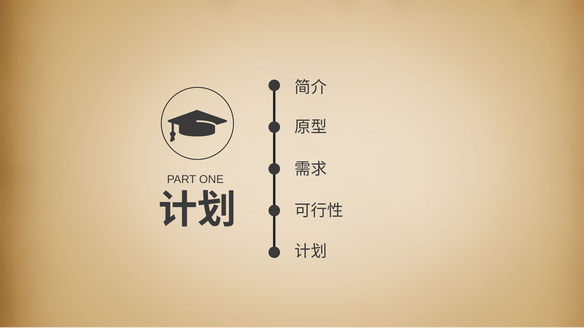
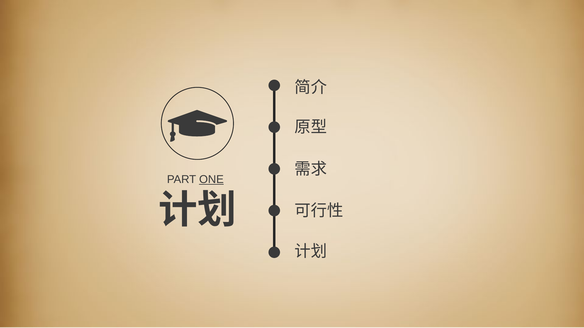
ONE underline: none -> present (211, 180)
